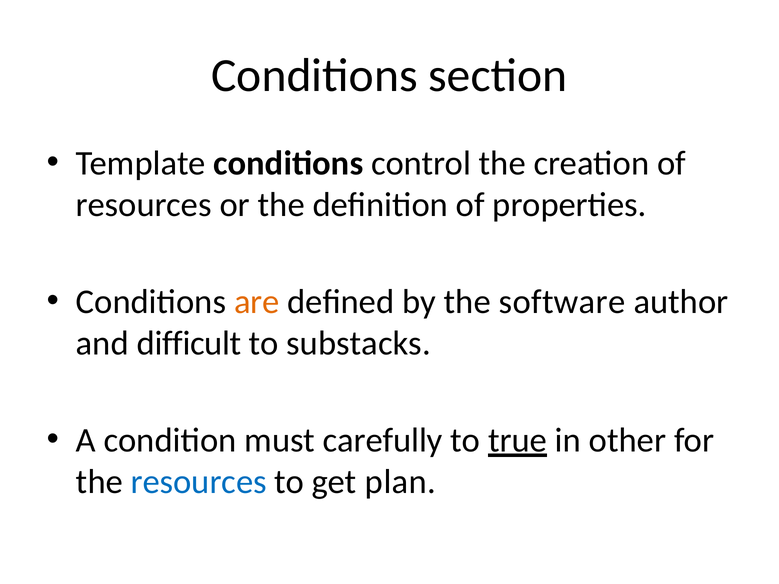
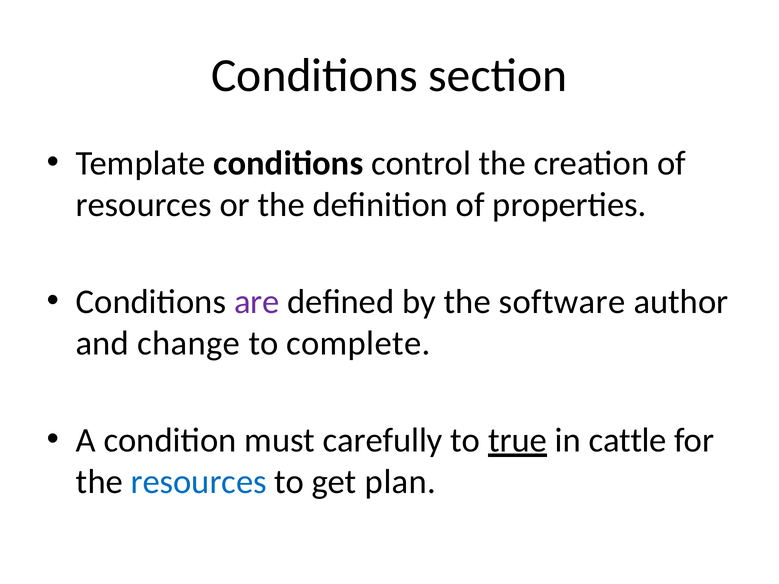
are colour: orange -> purple (257, 302)
difficult: difficult -> change (189, 344)
substacks: substacks -> complete (358, 344)
other: other -> cattle (628, 440)
